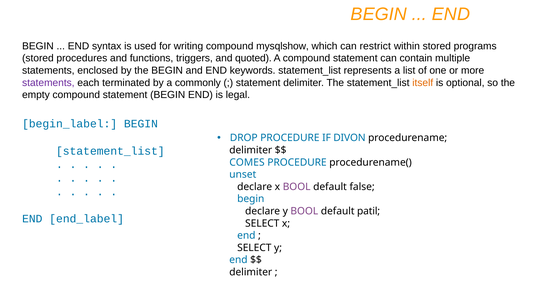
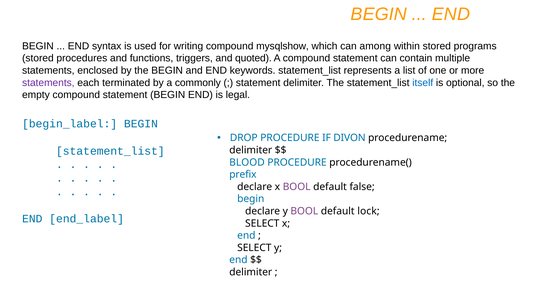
restrict: restrict -> among (375, 46)
itself colour: orange -> blue (423, 83)
COMES: COMES -> BLOOD (247, 162)
unset: unset -> prefix (243, 174)
patil: patil -> lock (368, 211)
